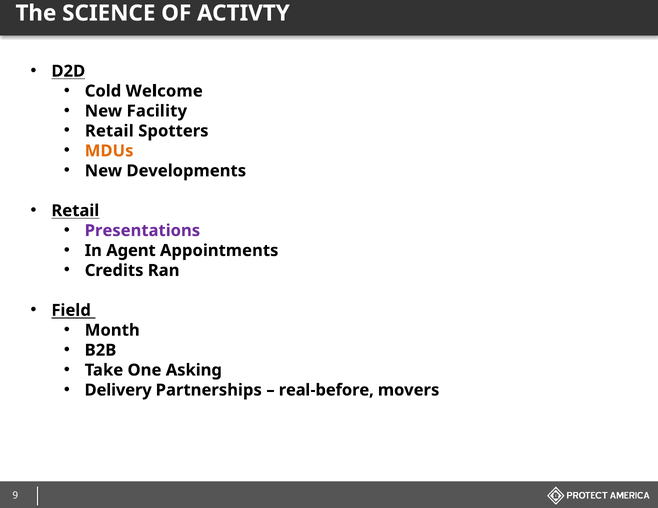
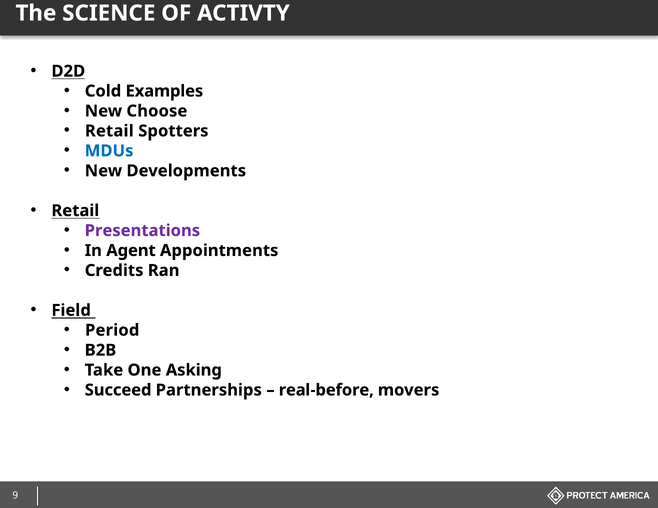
Welcome: Welcome -> Examples (164, 91)
Facility: Facility -> Choose (157, 111)
MDUs colour: orange -> blue (109, 151)
Month: Month -> Period (112, 331)
Delivery: Delivery -> Succeed (118, 390)
